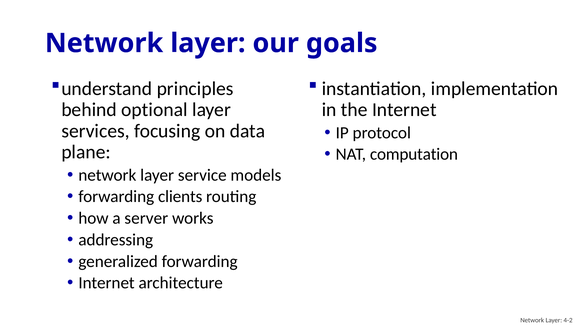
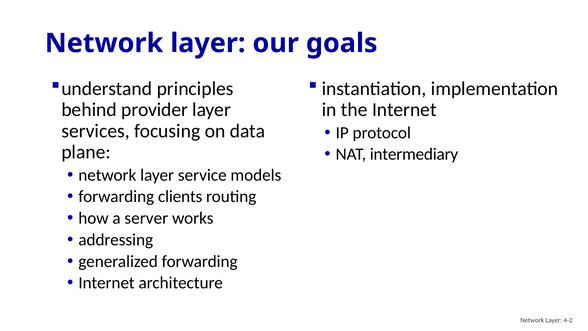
optional: optional -> provider (155, 110)
computation: computation -> intermediary (414, 154)
